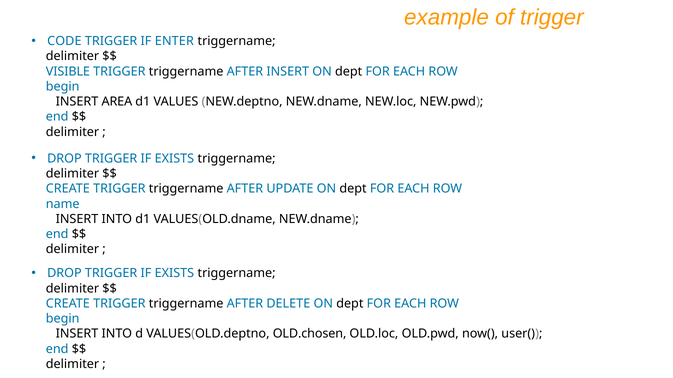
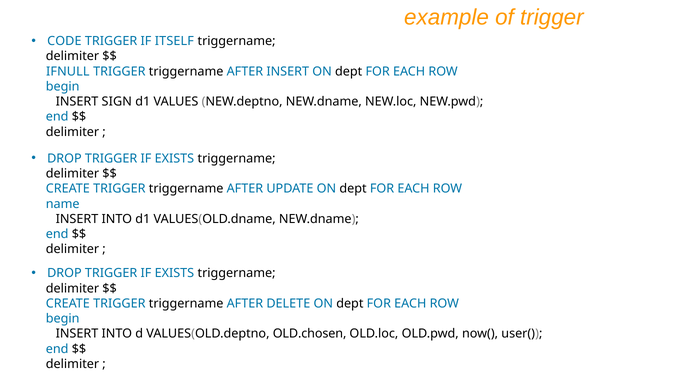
ENTER: ENTER -> ITSELF (174, 41)
VISIBLE: VISIBLE -> IFNULL (68, 71)
AREA: AREA -> SIGN (117, 102)
